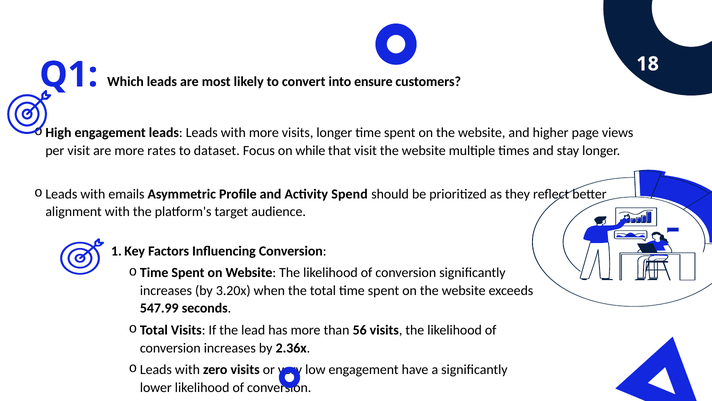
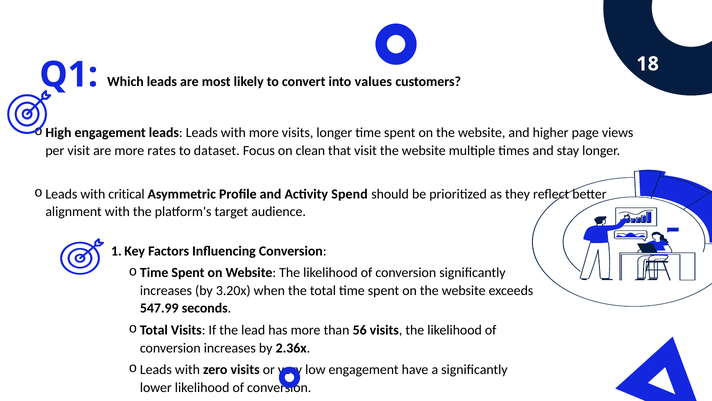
ensure: ensure -> values (373, 82)
while: while -> clean (310, 150)
emails: emails -> critical (126, 194)
